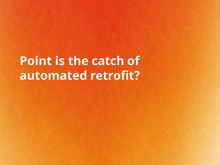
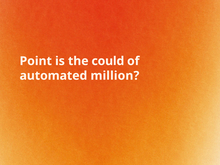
catch: catch -> could (108, 61)
retrofit: retrofit -> million (115, 76)
